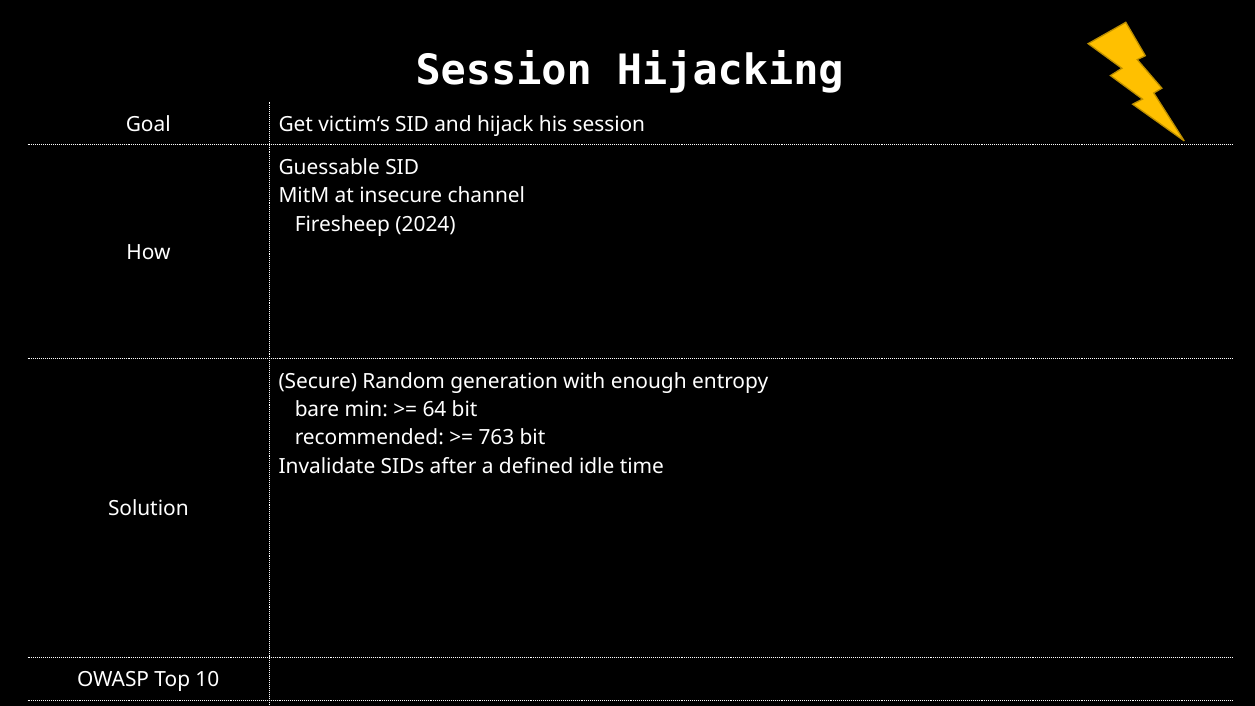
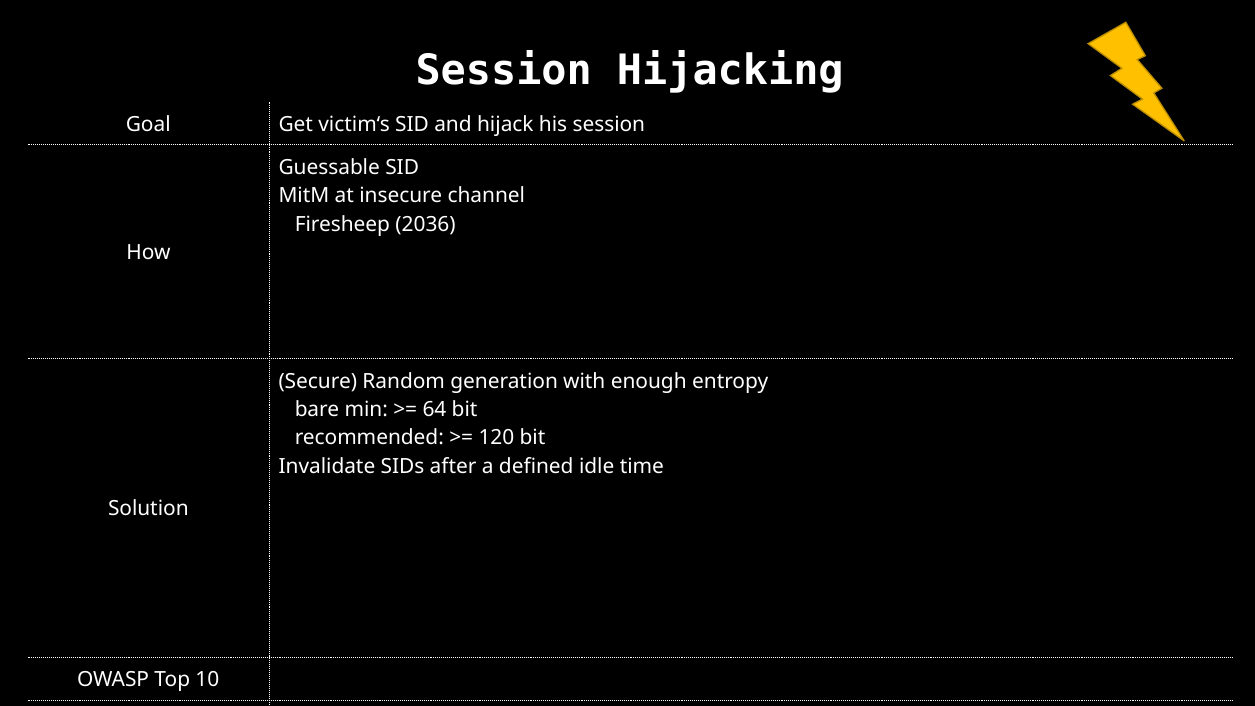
2024: 2024 -> 2036 (426, 224)
763: 763 -> 120 (496, 438)
